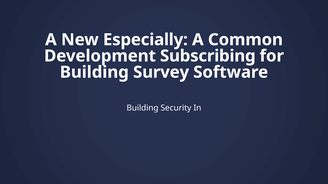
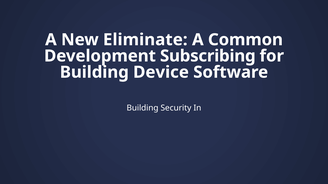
Especially: Especially -> Eliminate (145, 40)
Survey: Survey -> Device (161, 72)
